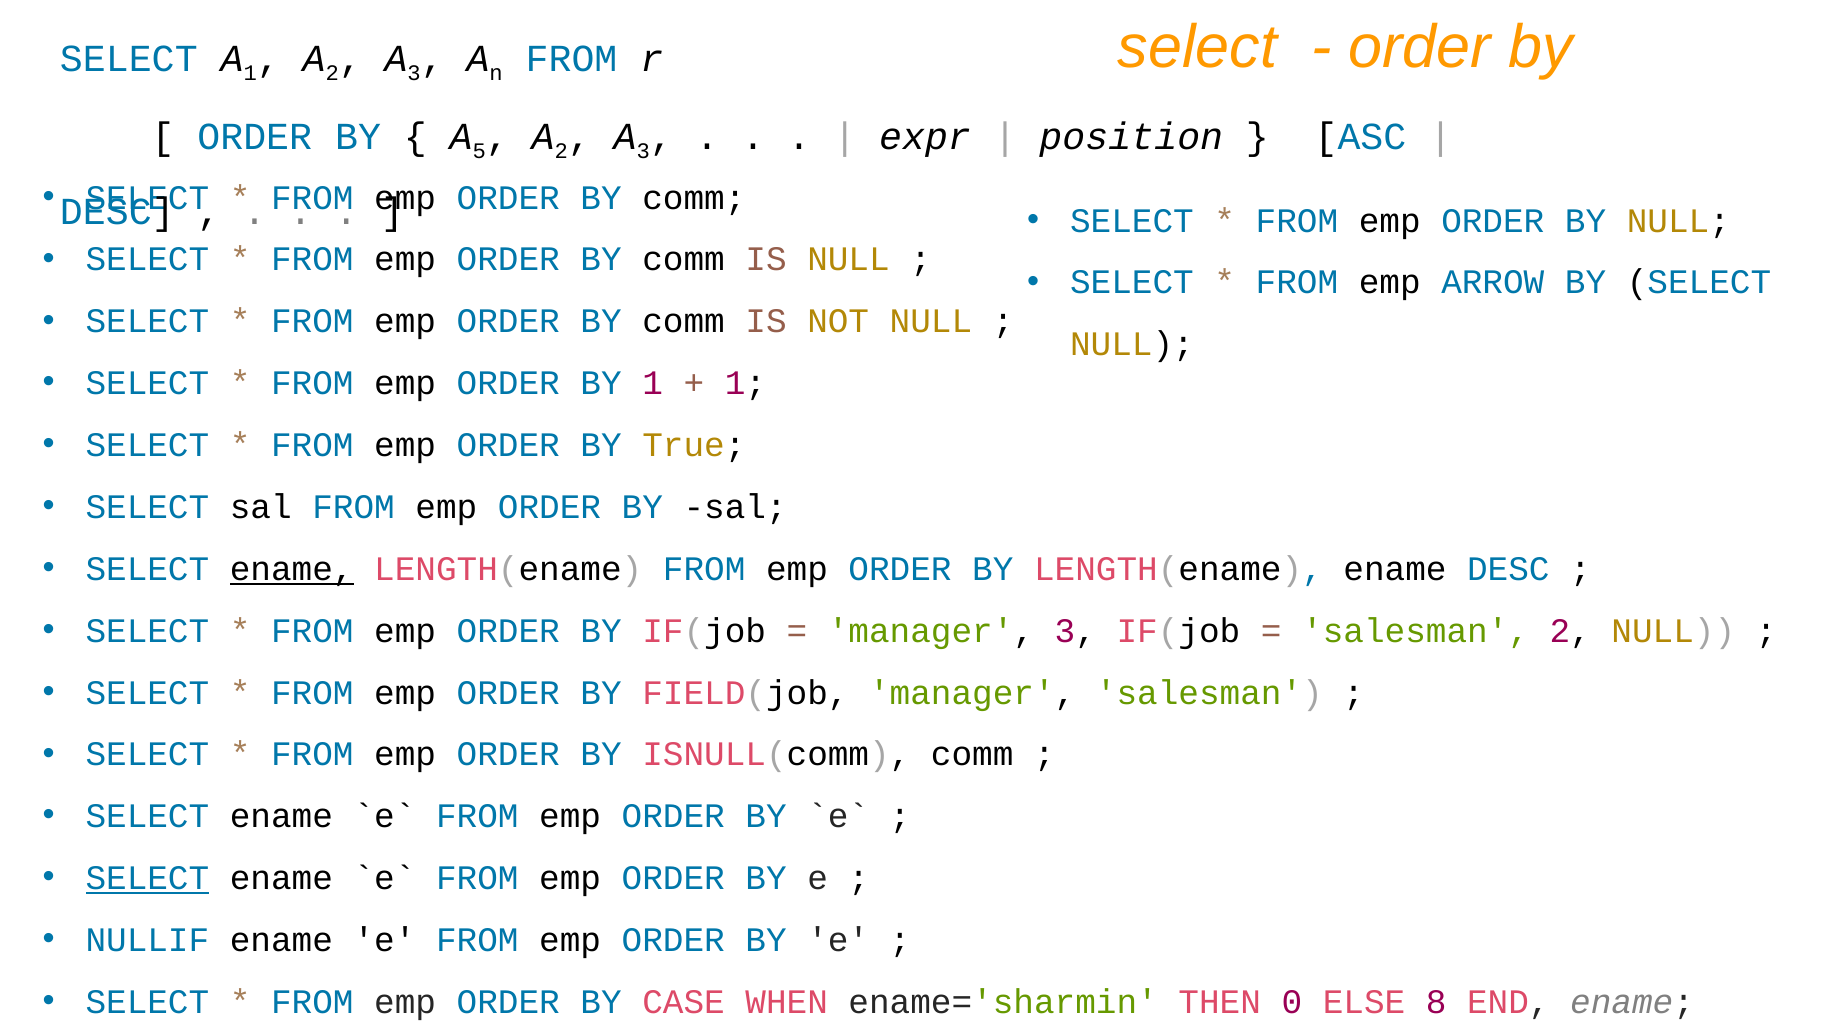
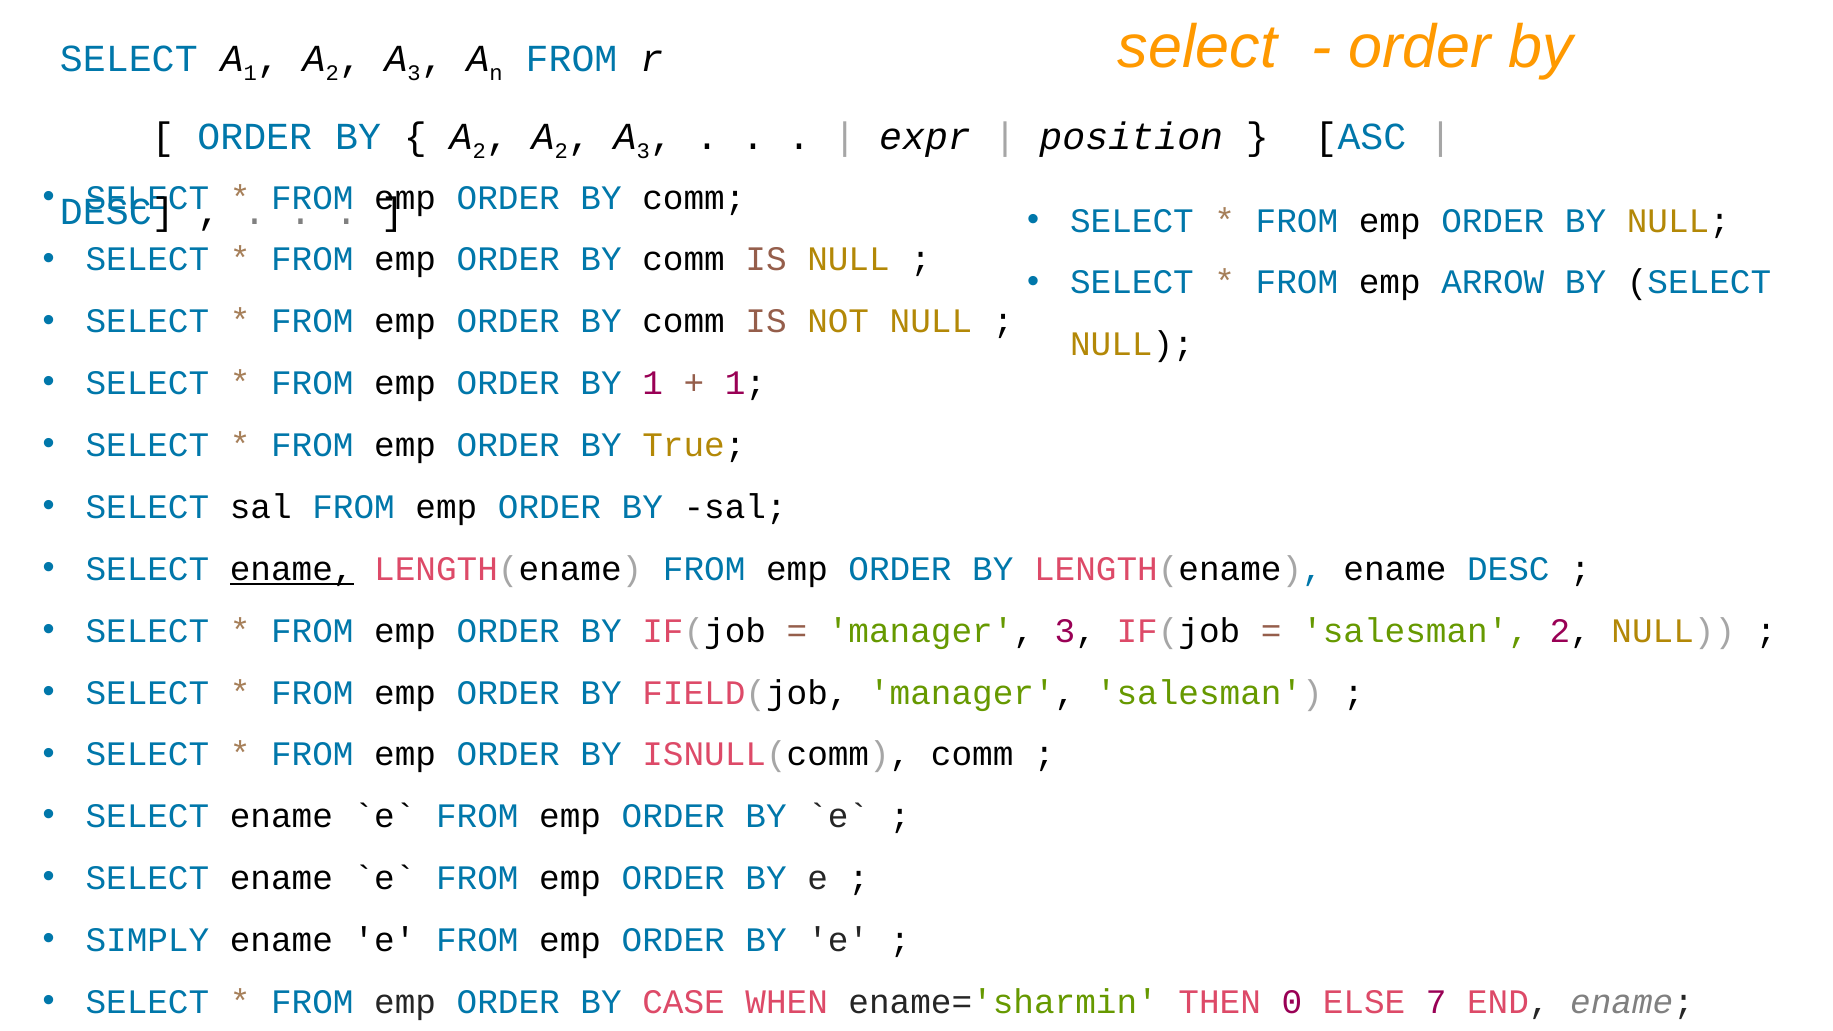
5: 5 -> 2 (479, 152)
SELECT underline: present -> none (147, 878)
NULLIF: NULLIF -> SIMPLY (147, 940)
8: 8 -> 7 (1436, 1002)
